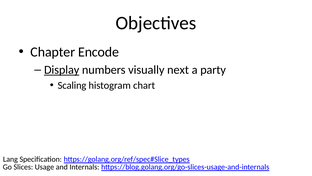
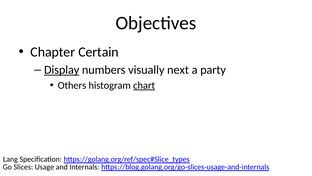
Encode: Encode -> Certain (99, 52)
Scaling: Scaling -> Others (72, 85)
chart underline: none -> present (144, 85)
